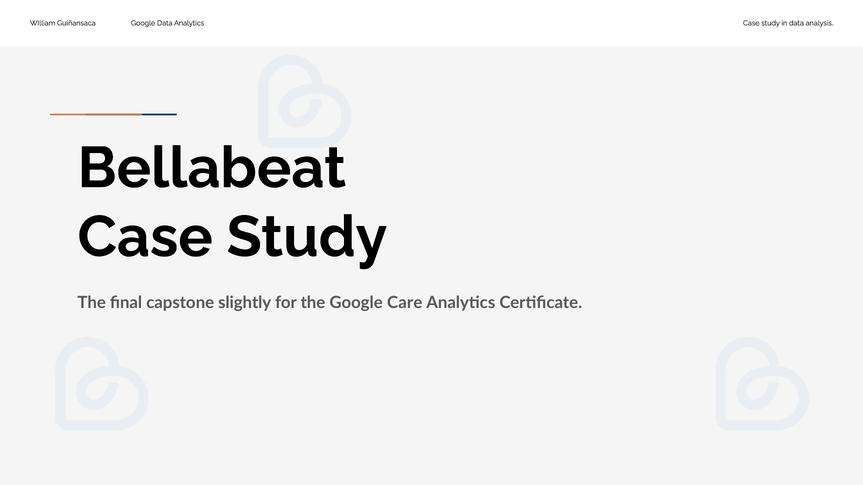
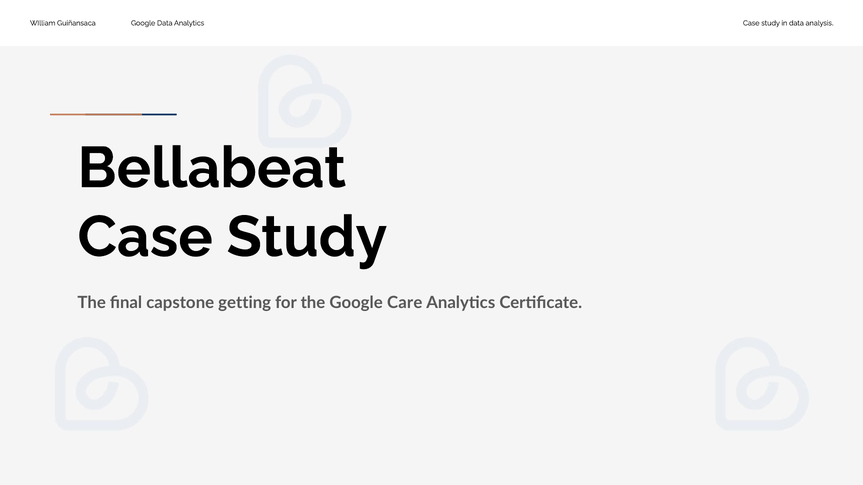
slightly: slightly -> getting (245, 303)
